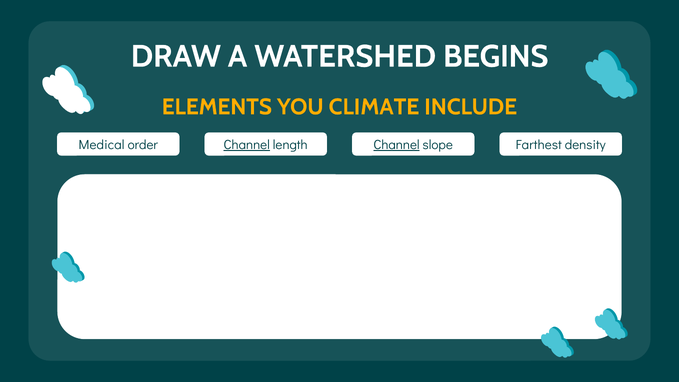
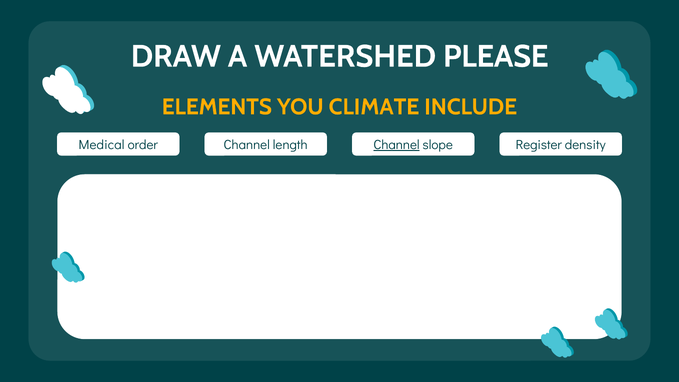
BEGINS: BEGINS -> PLEASE (496, 56)
Channel underline: present -> none (247, 145)
Farthest: Farthest -> Register (539, 145)
